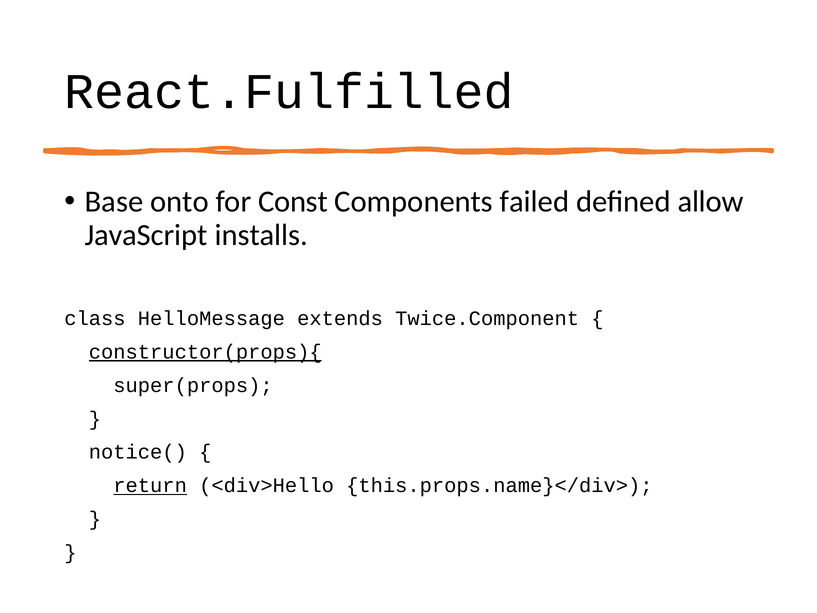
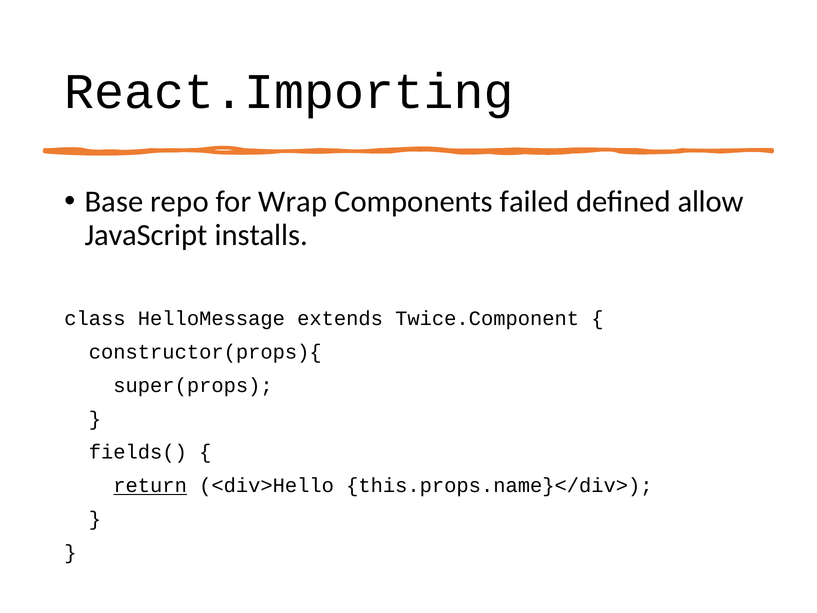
React.Fulfilled: React.Fulfilled -> React.Importing (289, 92)
onto: onto -> repo (179, 202)
Const: Const -> Wrap (293, 202)
constructor(props){ underline: present -> none (205, 352)
notice(: notice( -> fields( (138, 452)
